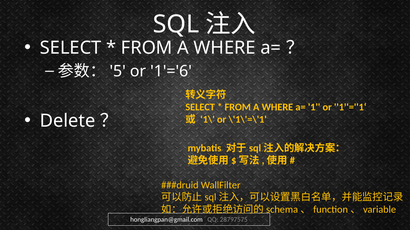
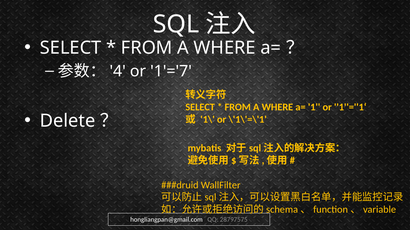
5: 5 -> 4 (118, 71)
1'='6: 1'='6 -> 1'='7 (171, 71)
